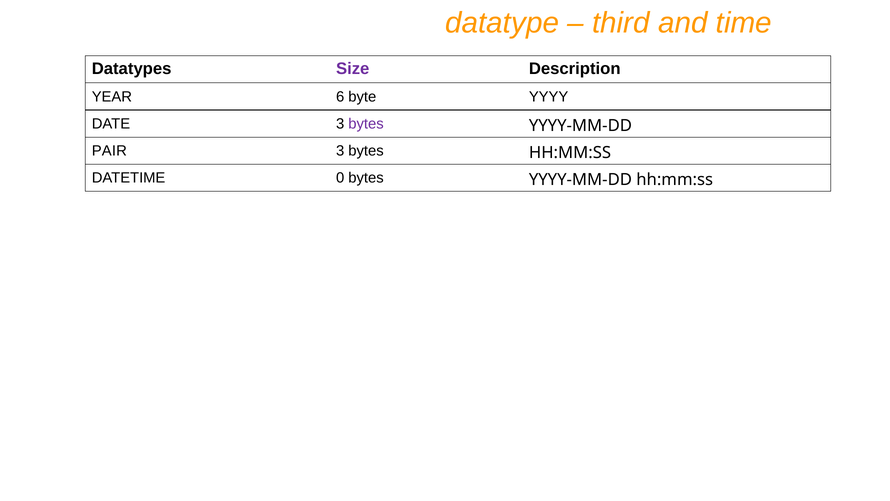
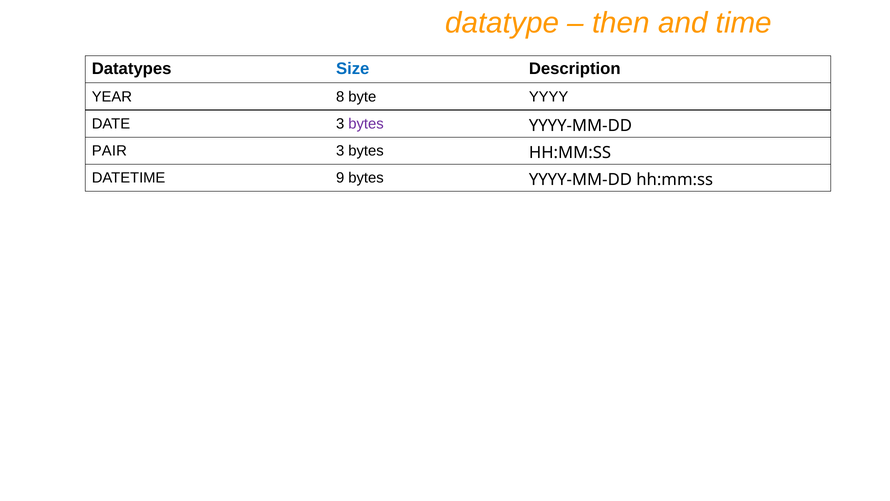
third: third -> then (621, 23)
Size colour: purple -> blue (353, 69)
6: 6 -> 8 (340, 97)
0: 0 -> 9 (340, 178)
